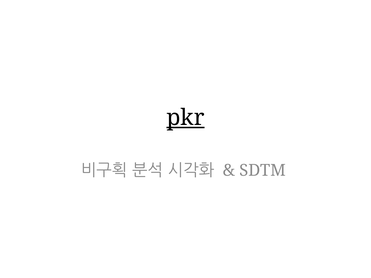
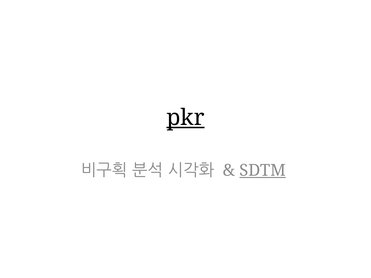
SDTM underline: none -> present (263, 171)
